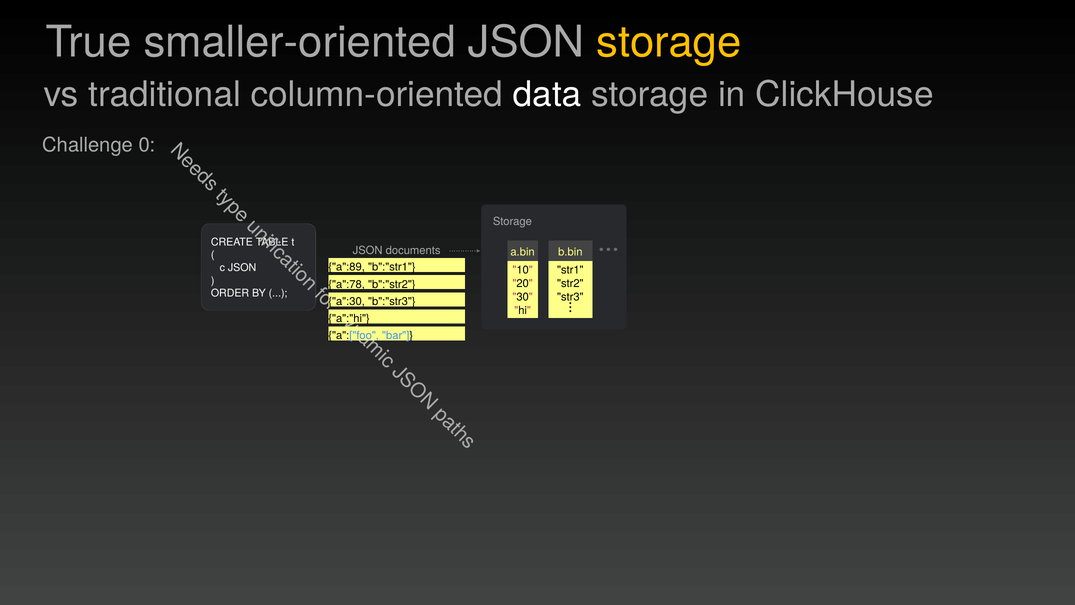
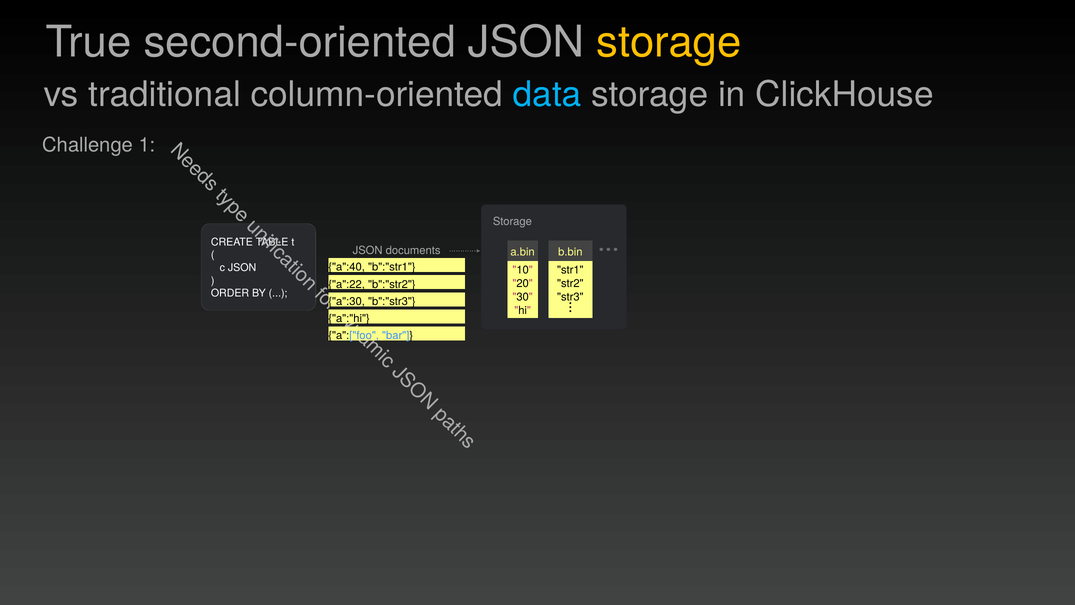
smaller-oriented: smaller-oriented -> second-oriented (300, 42)
data colour: white -> light blue (547, 95)
0: 0 -> 1 (147, 145)
a":89: a":89 -> a":40 (347, 267)
a":78: a":78 -> a":22 (347, 284)
